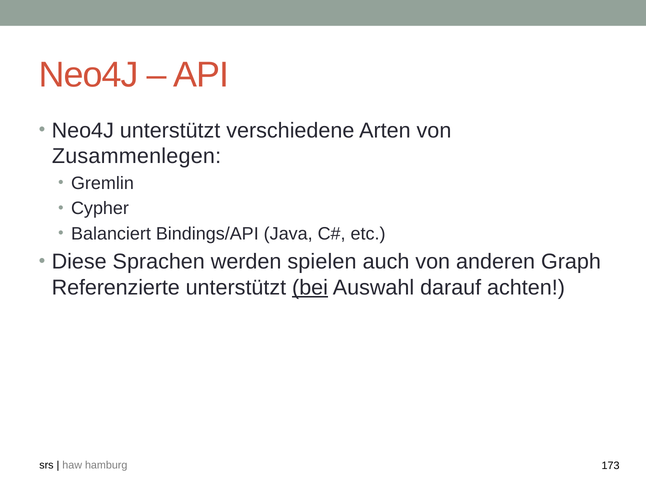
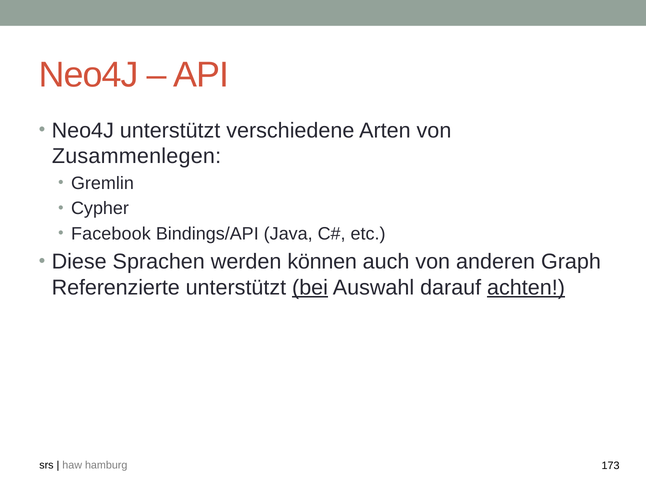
Balanciert: Balanciert -> Facebook (111, 234)
spielen: spielen -> können (322, 262)
achten underline: none -> present (526, 288)
